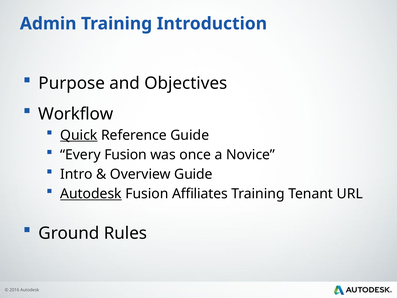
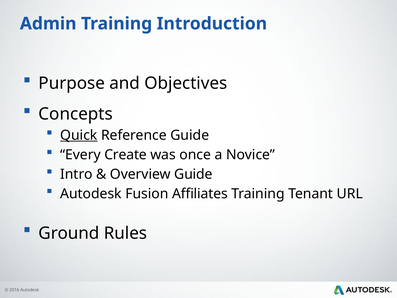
Workflow: Workflow -> Concepts (76, 114)
Every Fusion: Fusion -> Create (126, 155)
Autodesk underline: present -> none (91, 194)
